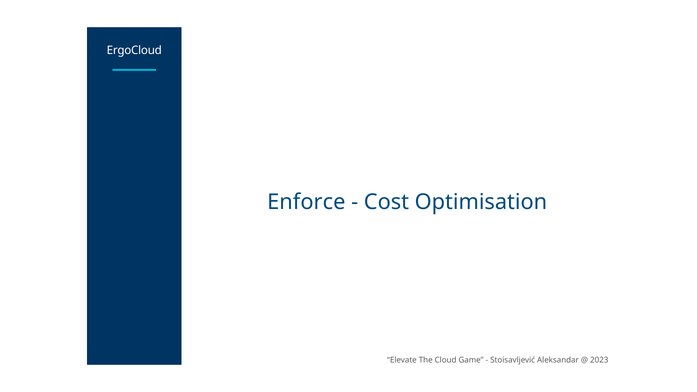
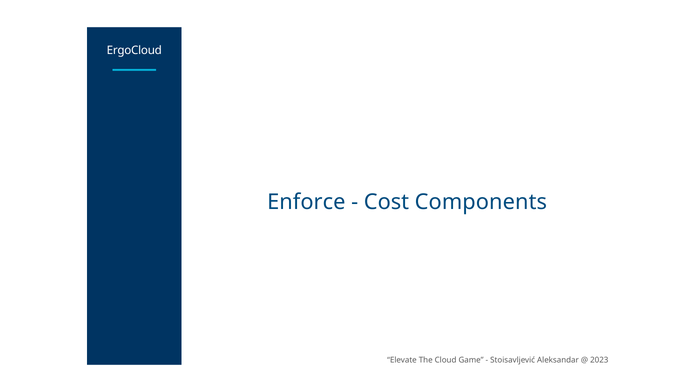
Optimisation: Optimisation -> Components (481, 202)
